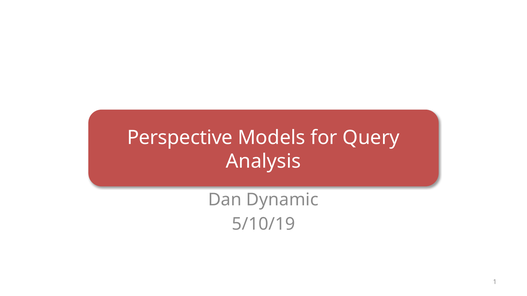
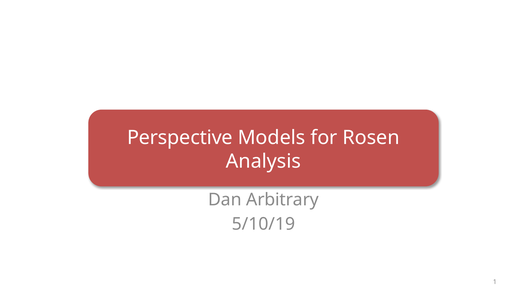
Query: Query -> Rosen (371, 138)
Dynamic: Dynamic -> Arbitrary (283, 200)
